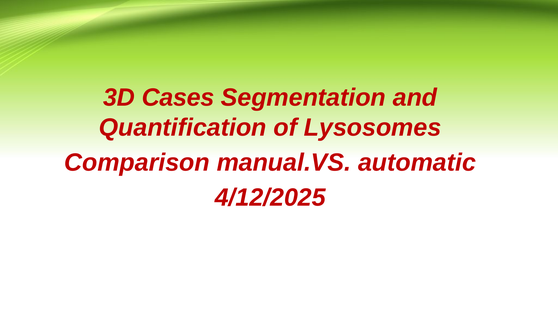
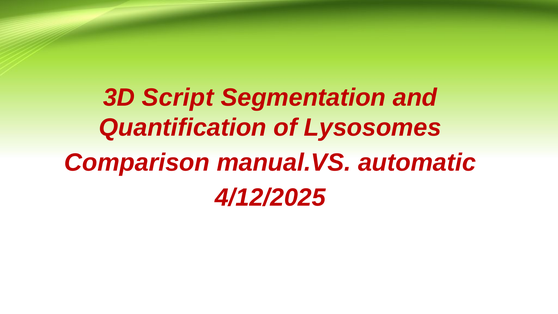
Cases: Cases -> Script (178, 98)
